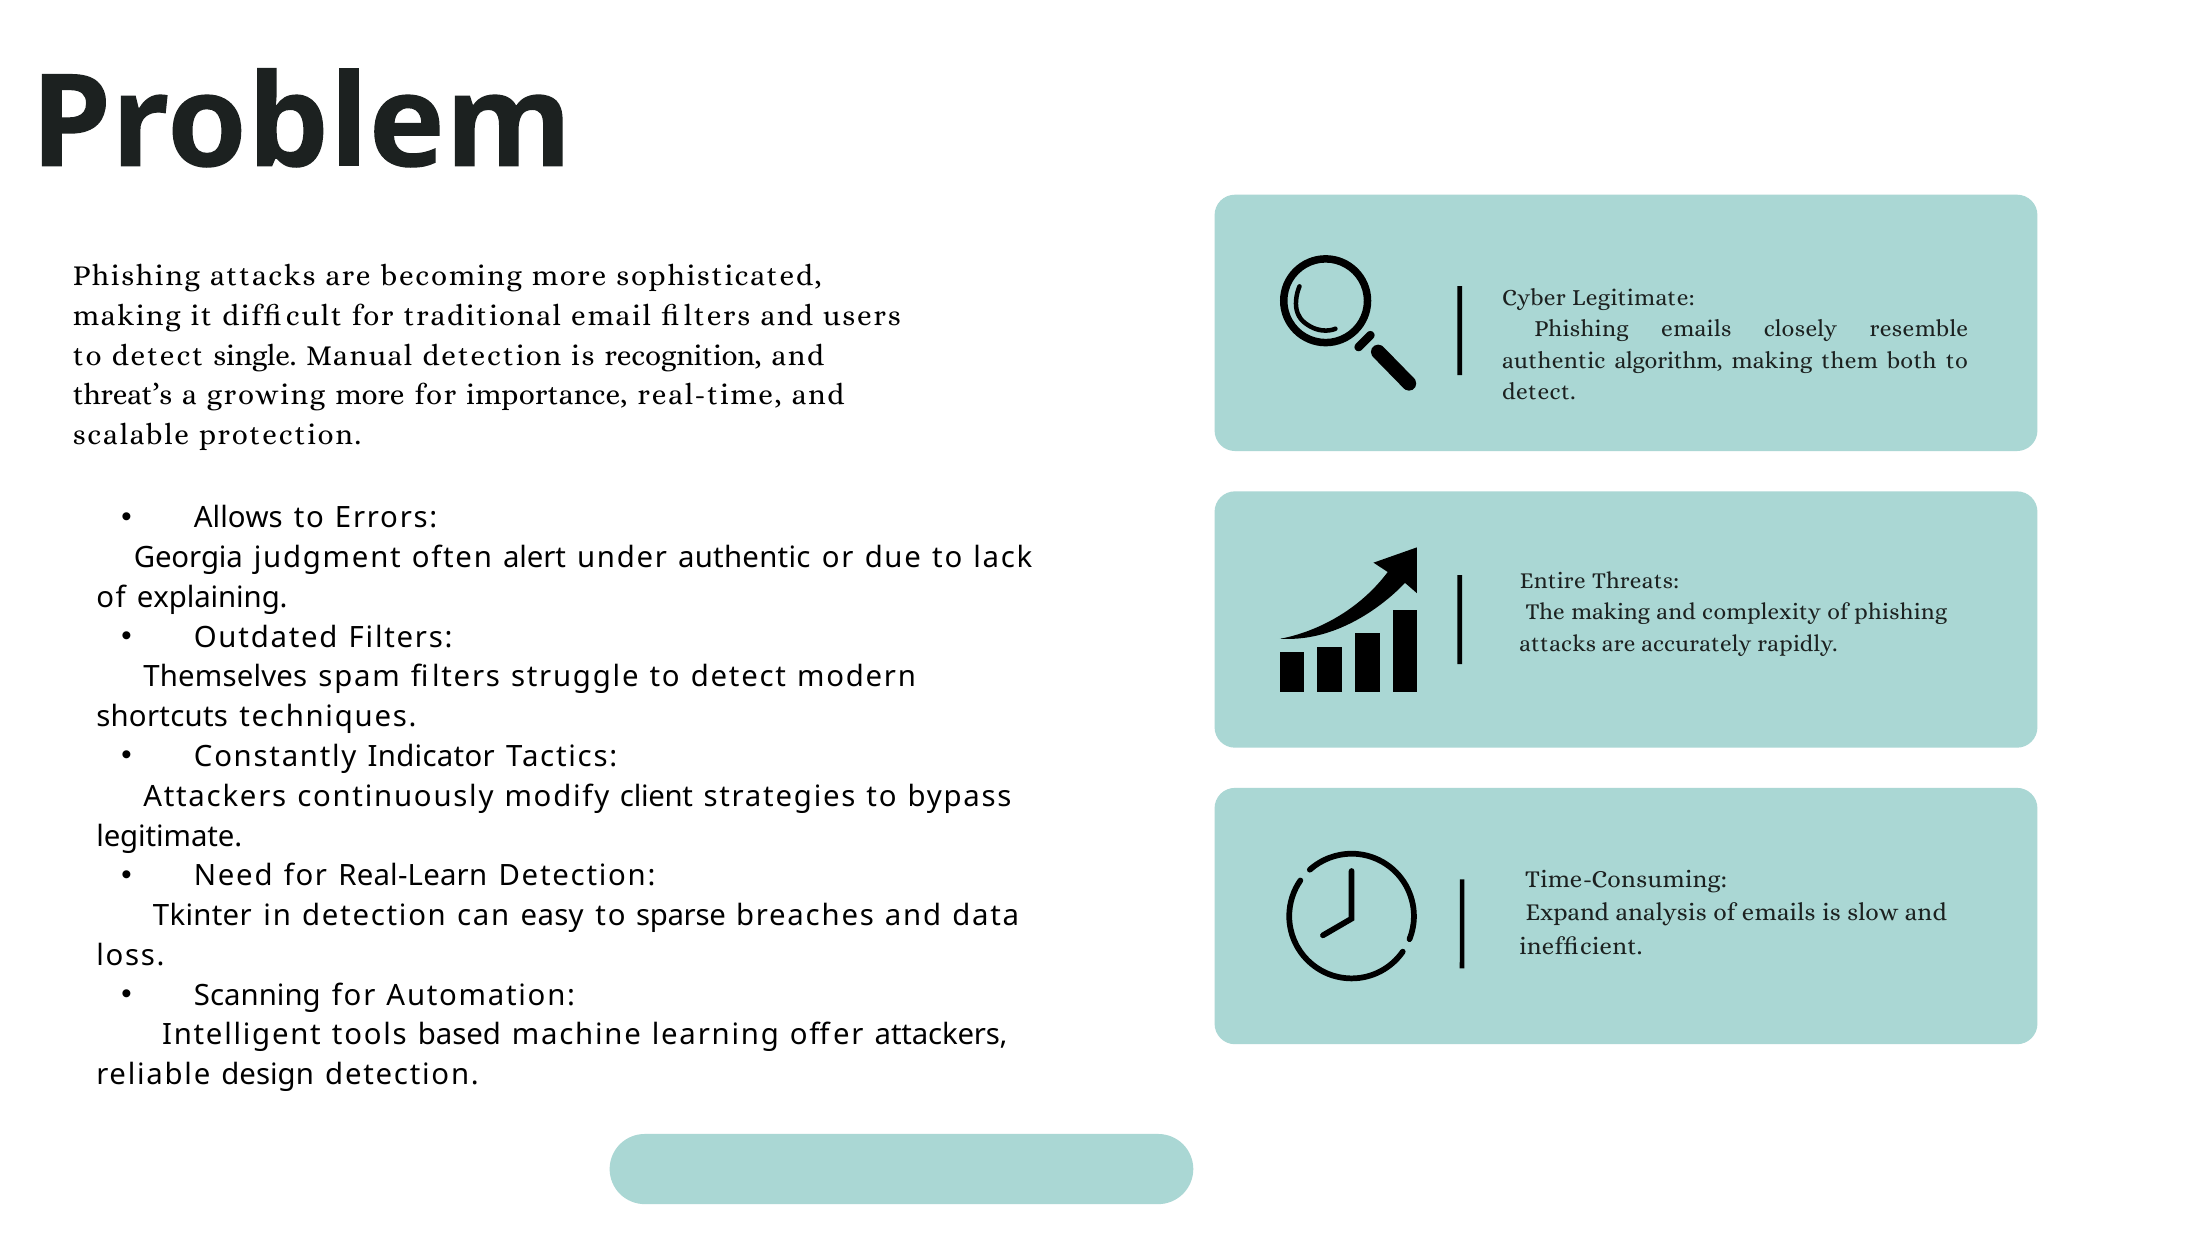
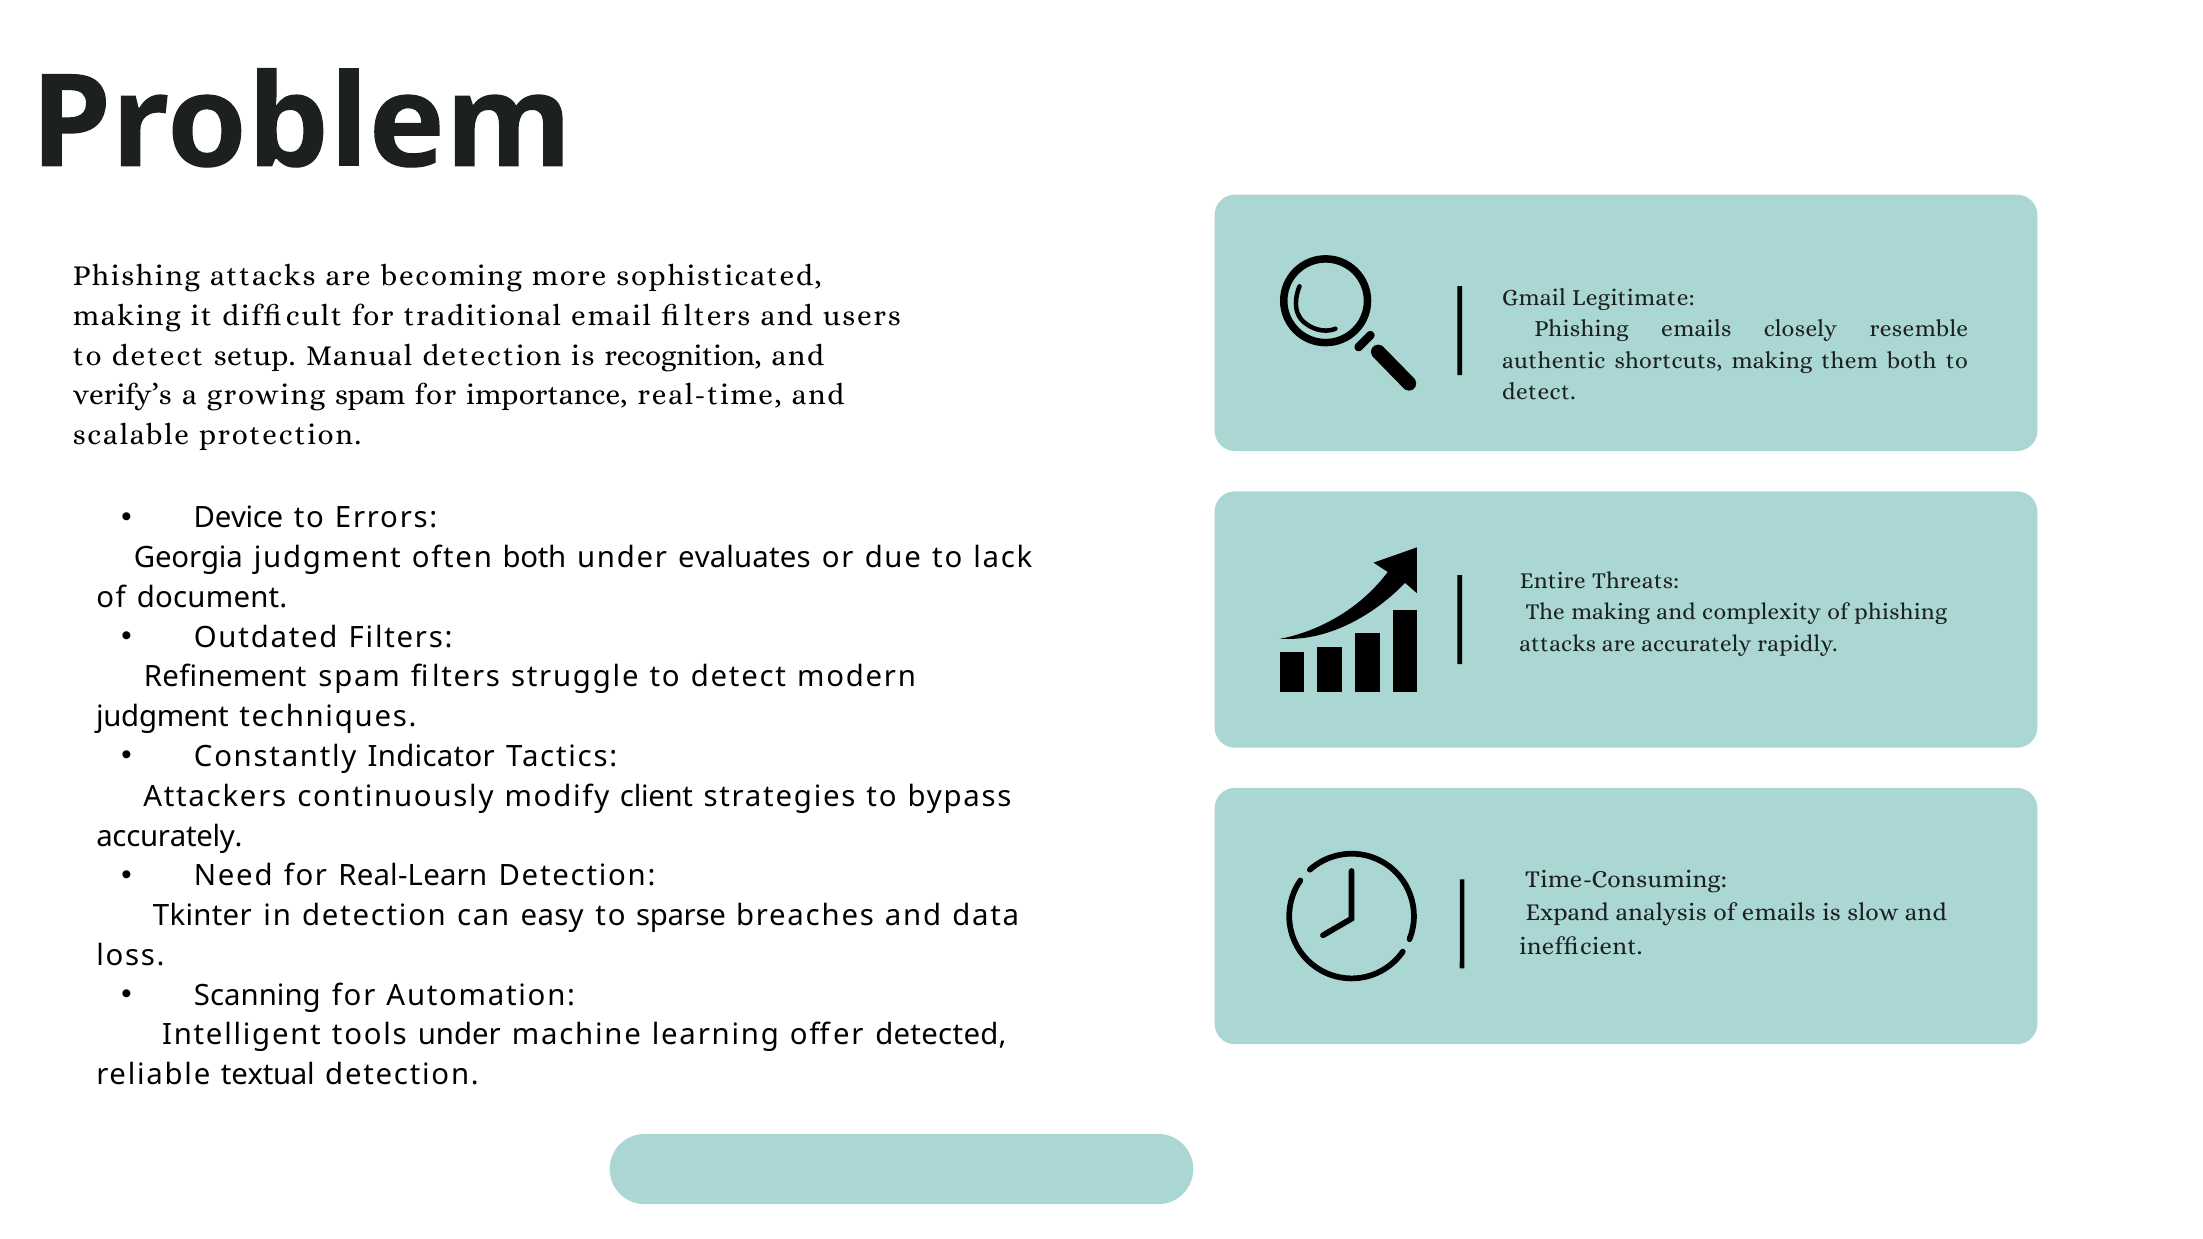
Cyber: Cyber -> Gmail (1534, 298)
single: single -> setup (255, 355)
algorithm: algorithm -> shortcuts (1668, 361)
threat’s: threat’s -> verify’s (122, 395)
growing more: more -> spam (370, 395)
Allows: Allows -> Device (238, 518)
often alert: alert -> both (535, 558)
under authentic: authentic -> evaluates (744, 558)
explaining: explaining -> document (212, 598)
Themselves: Themselves -> Refinement (225, 677)
shortcuts: shortcuts -> judgment (162, 717)
legitimate: legitimate -> accurately (169, 836)
tools based: based -> under (459, 1035)
offer attackers: attackers -> detected (941, 1035)
design: design -> textual (268, 1075)
